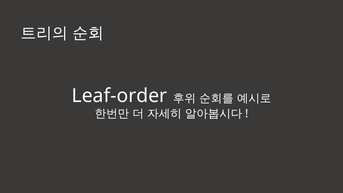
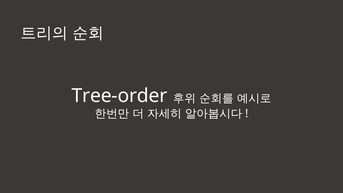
Leaf-order: Leaf-order -> Tree-order (119, 96)
